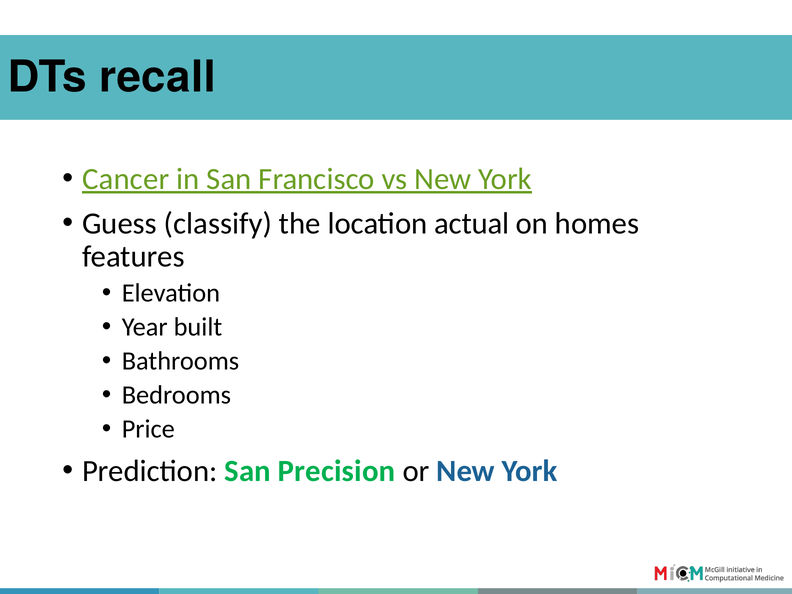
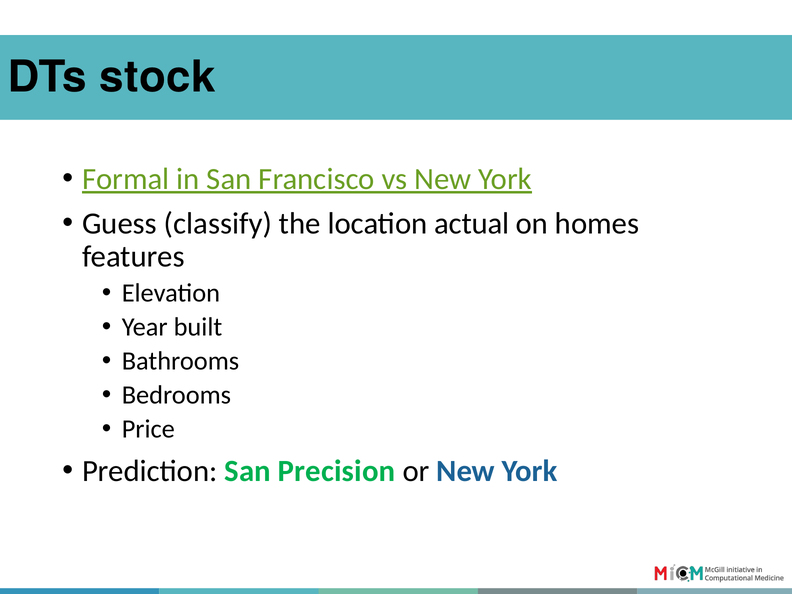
recall: recall -> stock (157, 77)
Cancer: Cancer -> Formal (126, 179)
